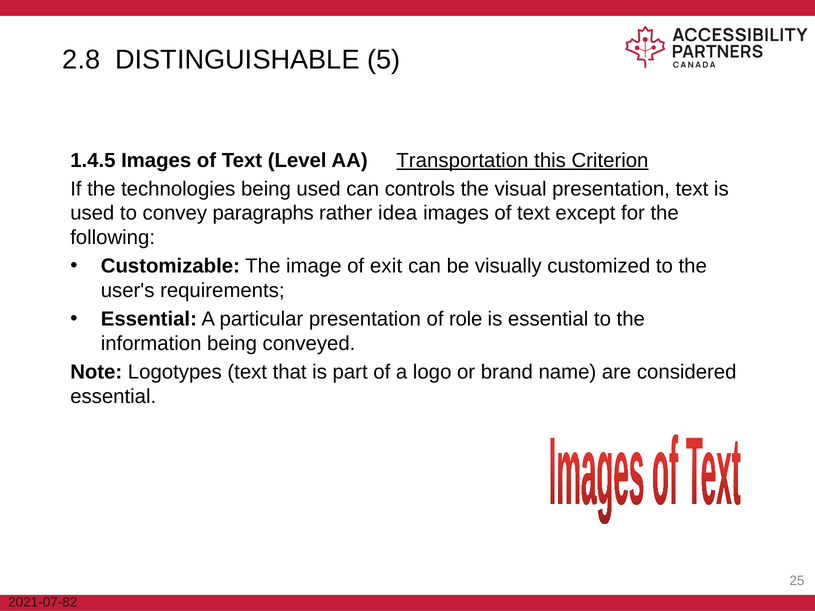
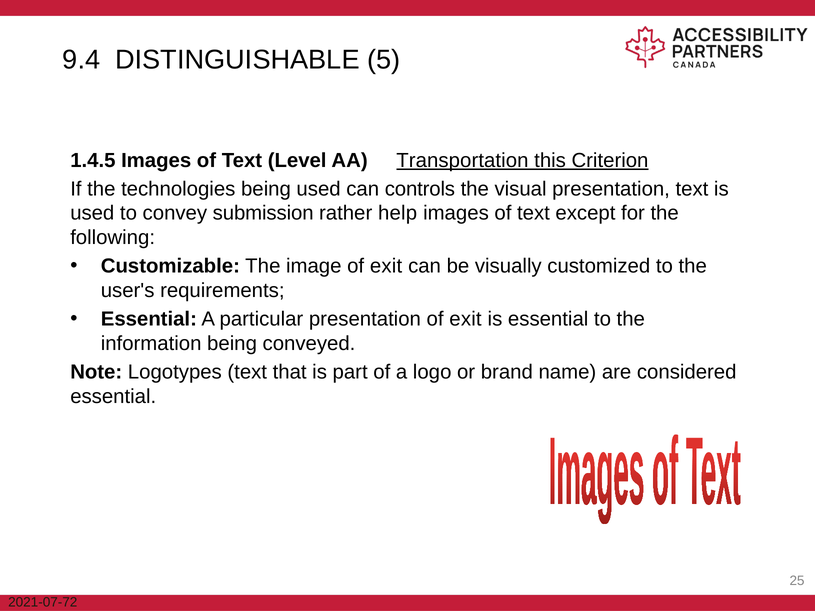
2.8: 2.8 -> 9.4 (81, 60)
paragraphs: paragraphs -> submission (263, 213)
idea: idea -> help (398, 213)
presentation of role: role -> exit (465, 319)
2021-07-82: 2021-07-82 -> 2021-07-72 (43, 603)
